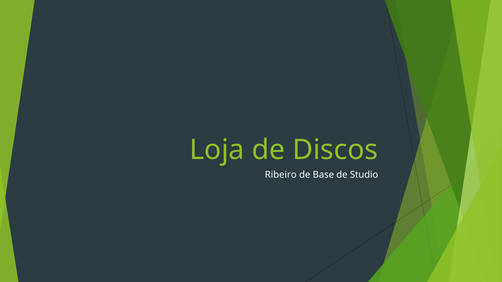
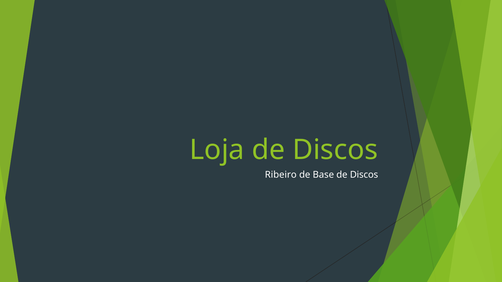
Base de Studio: Studio -> Discos (364, 175)
